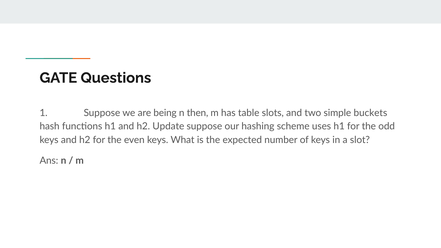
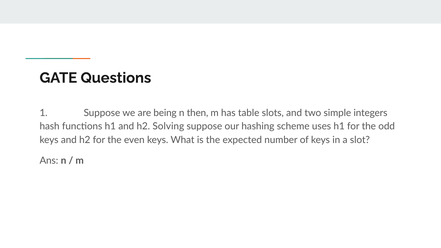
buckets: buckets -> integers (371, 113)
Update: Update -> Solving (168, 126)
